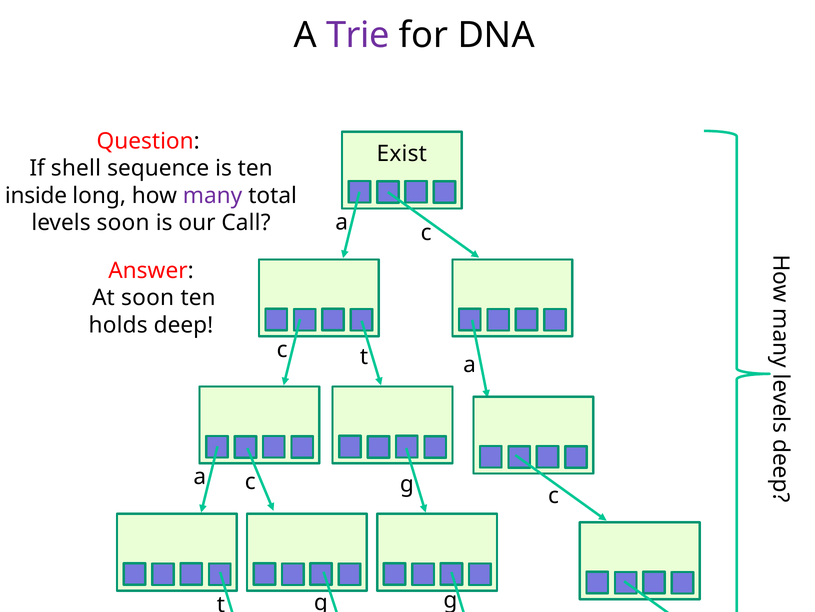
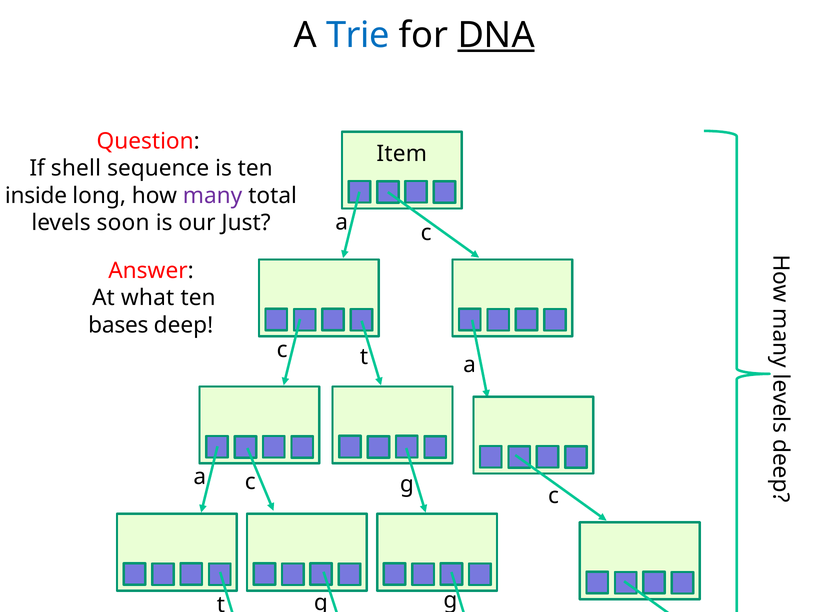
Trie colour: purple -> blue (358, 35)
DNA underline: none -> present (496, 35)
Exist: Exist -> Item (402, 153)
Call: Call -> Just (246, 222)
At soon: soon -> what (148, 298)
holds: holds -> bases (118, 325)
